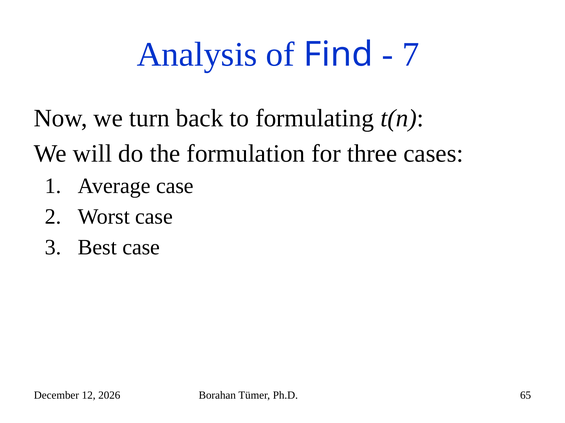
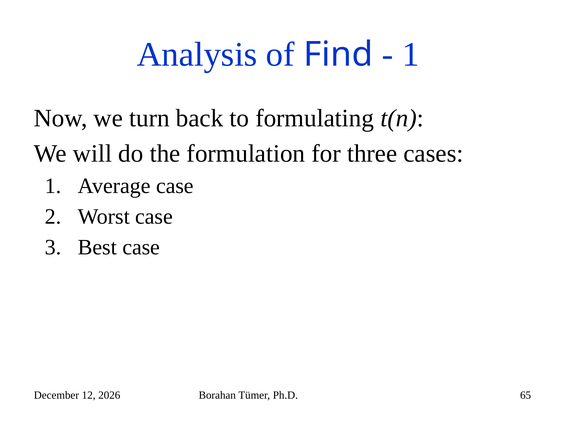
7: 7 -> 1 (411, 55)
